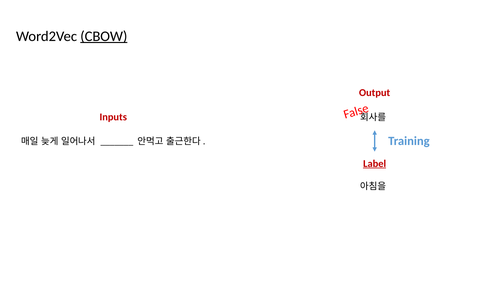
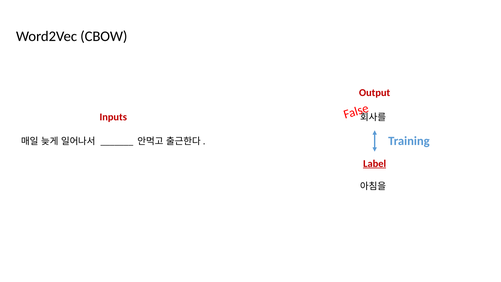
CBOW underline: present -> none (104, 36)
